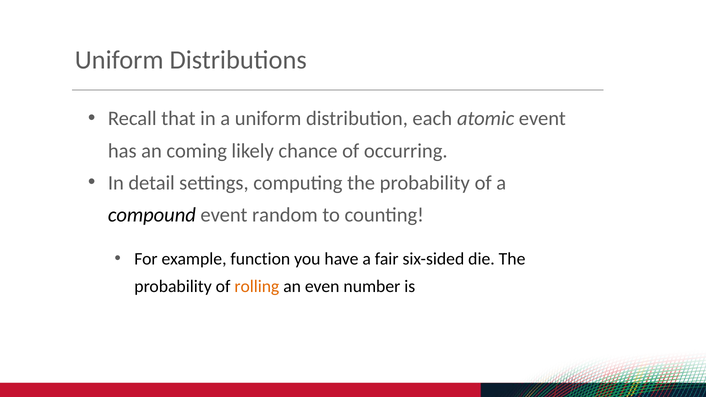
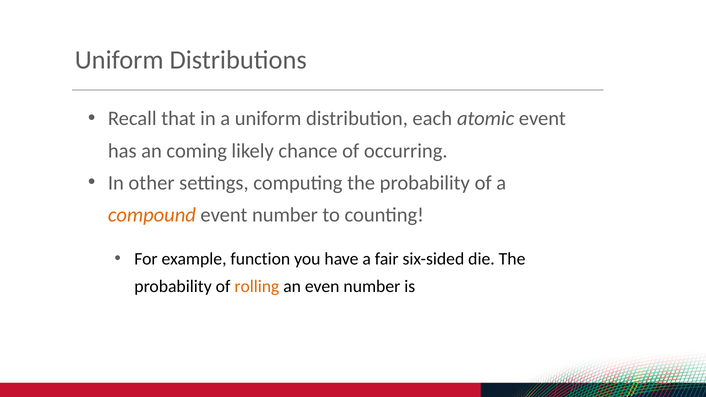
detail: detail -> other (152, 183)
compound colour: black -> orange (152, 215)
event random: random -> number (285, 215)
